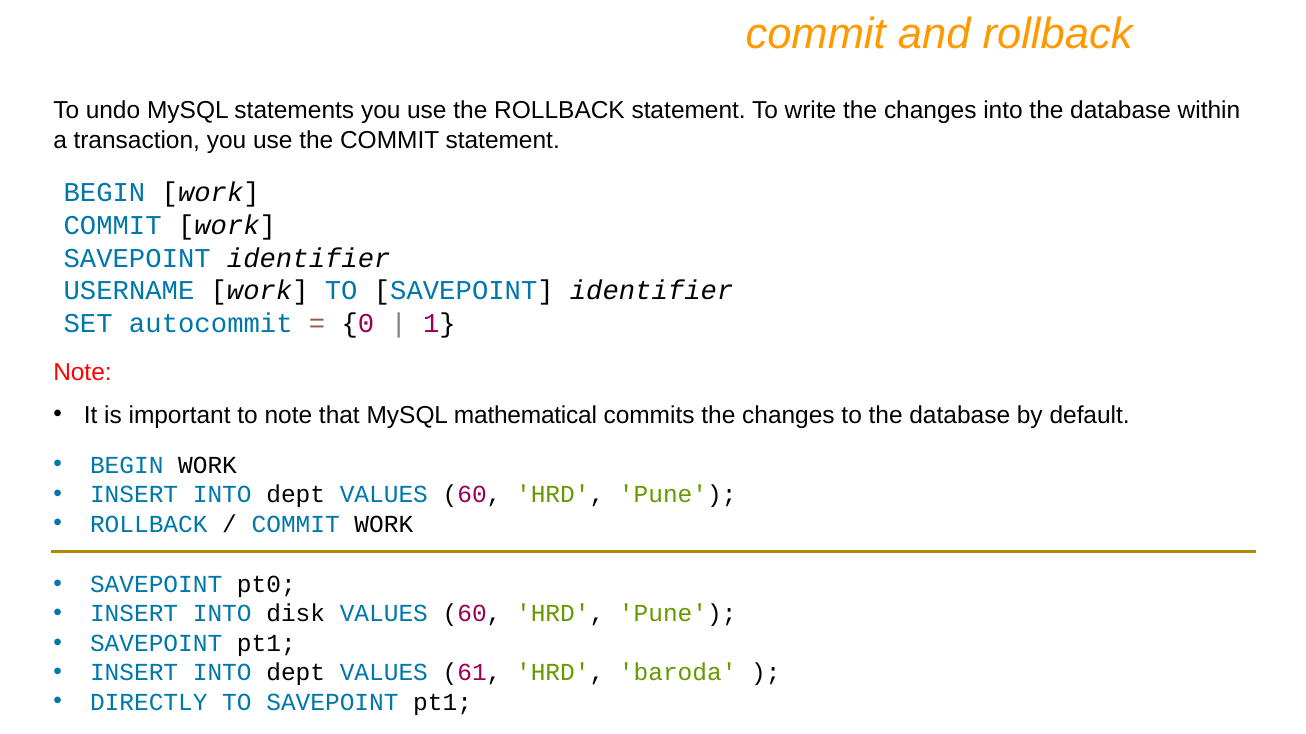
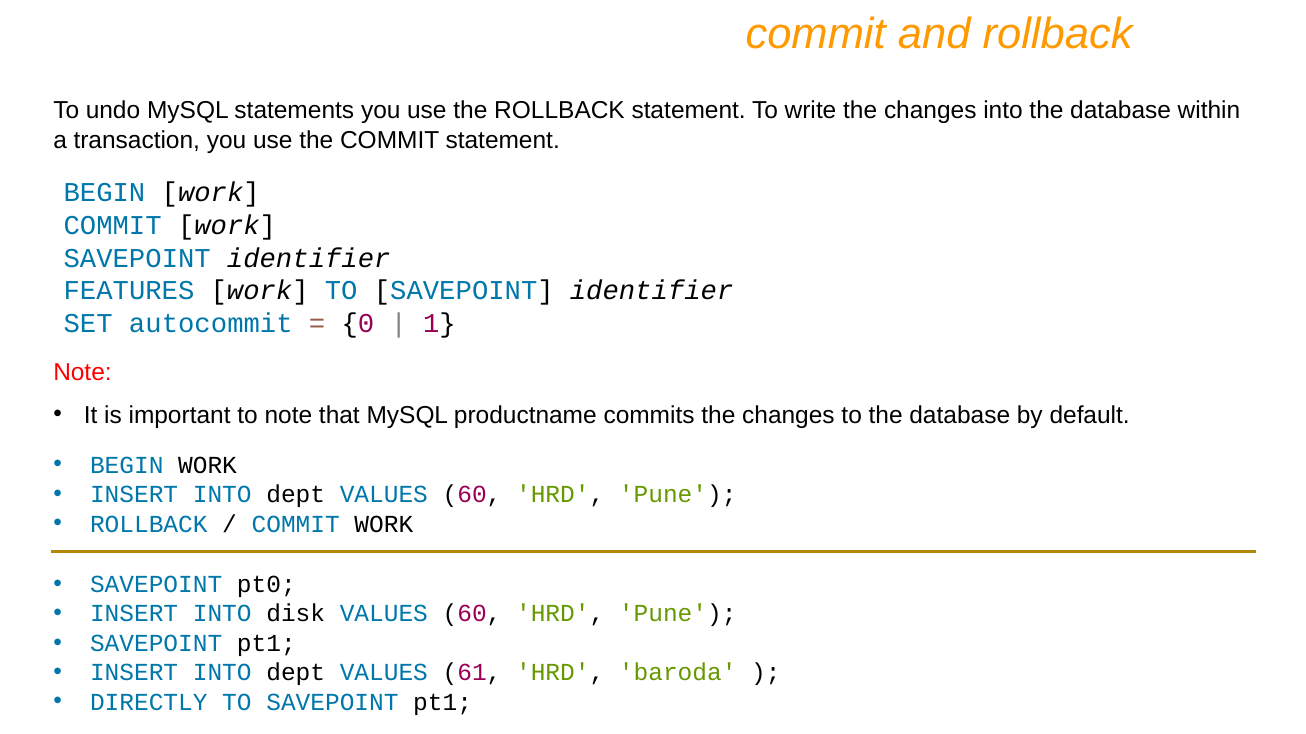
USERNAME: USERNAME -> FEATURES (129, 291)
mathematical: mathematical -> productname (525, 415)
